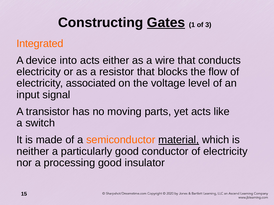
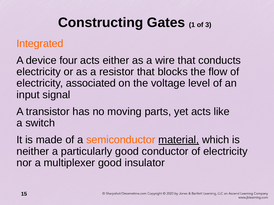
Gates underline: present -> none (166, 23)
into: into -> four (68, 60)
processing: processing -> multiplexer (69, 163)
